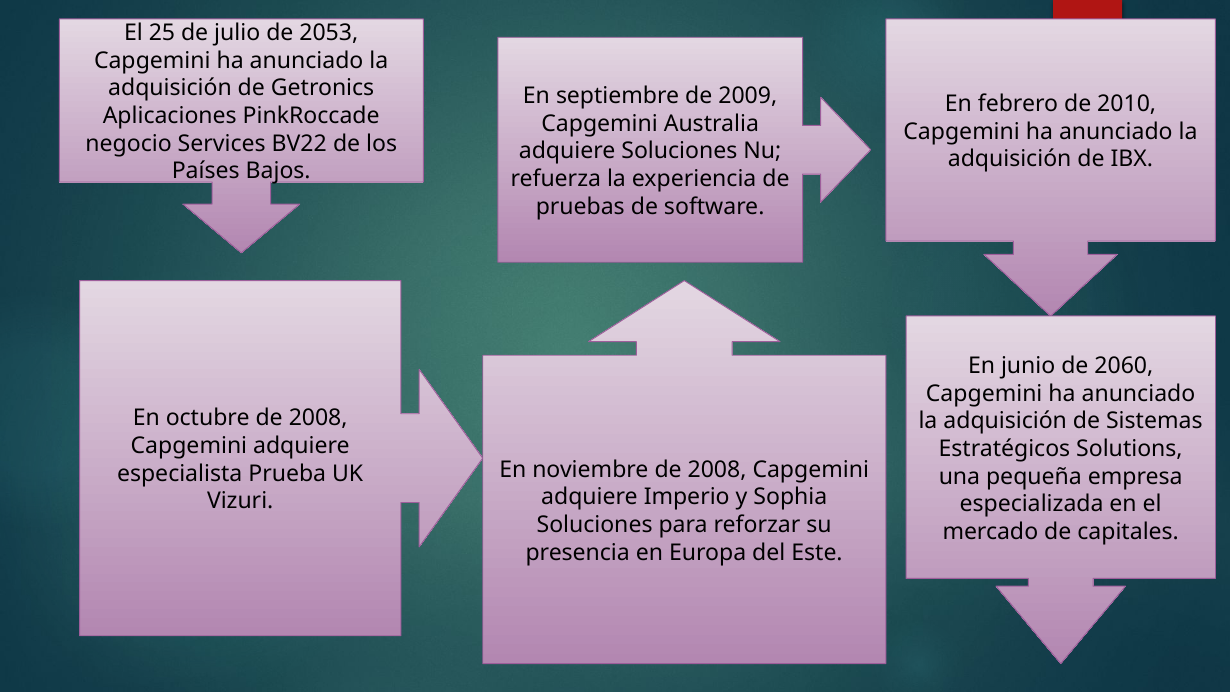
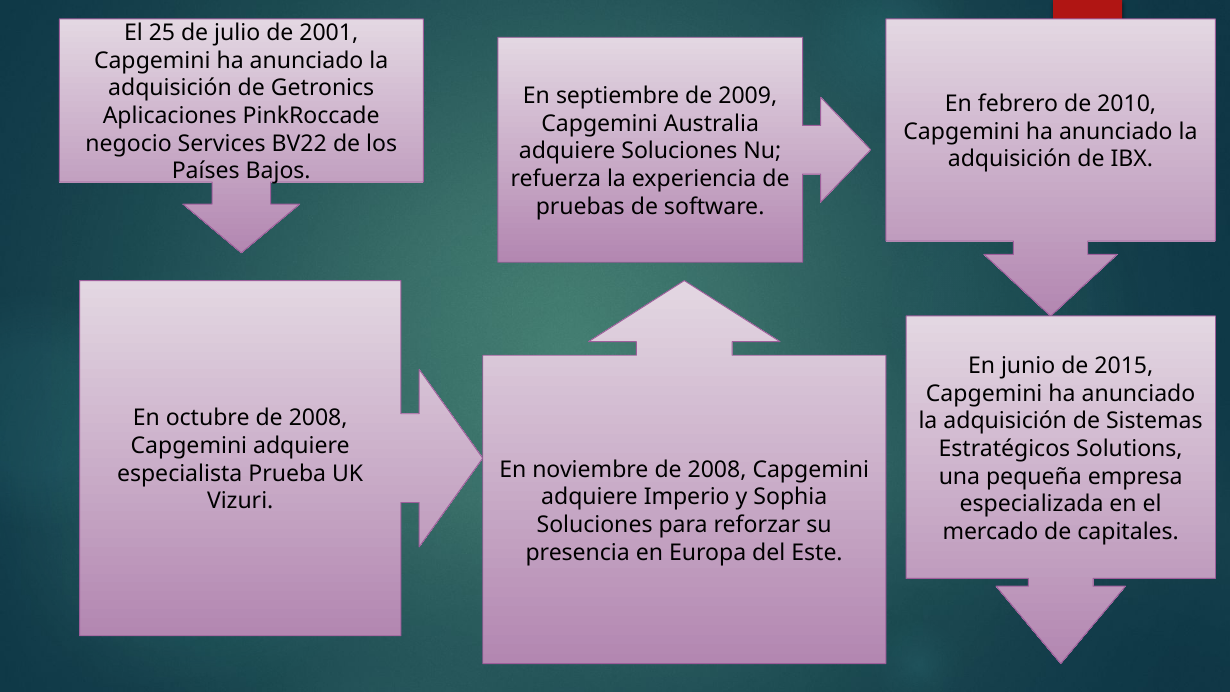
2053: 2053 -> 2001 (329, 33)
2060: 2060 -> 2015 (1124, 366)
